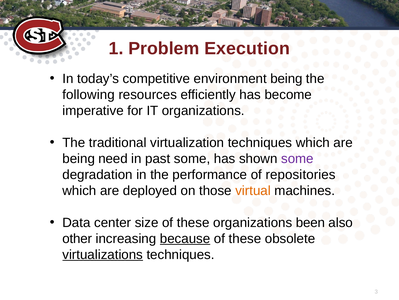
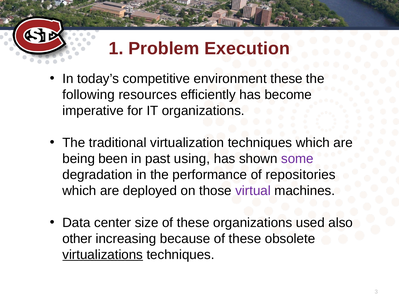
environment being: being -> these (286, 78)
need: need -> been (113, 158)
past some: some -> using (192, 158)
virtual colour: orange -> purple (253, 190)
been: been -> used (310, 222)
because underline: present -> none (185, 238)
